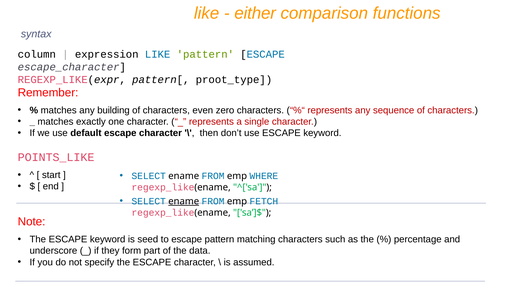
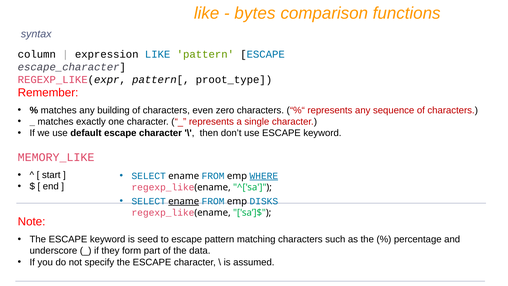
either: either -> bytes (255, 13)
POINTS_LIKE: POINTS_LIKE -> MEMORY_LIKE (56, 157)
WHERE underline: none -> present (264, 176)
FETCH: FETCH -> DISKS (264, 201)
